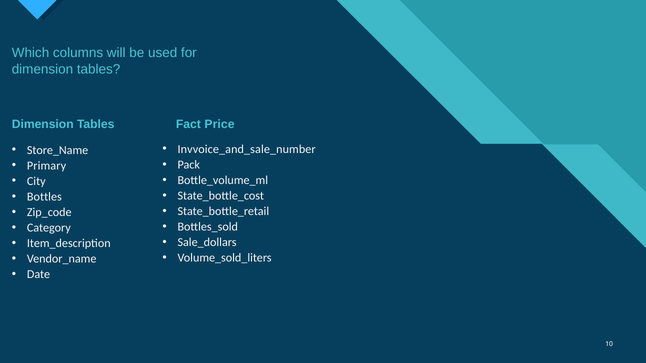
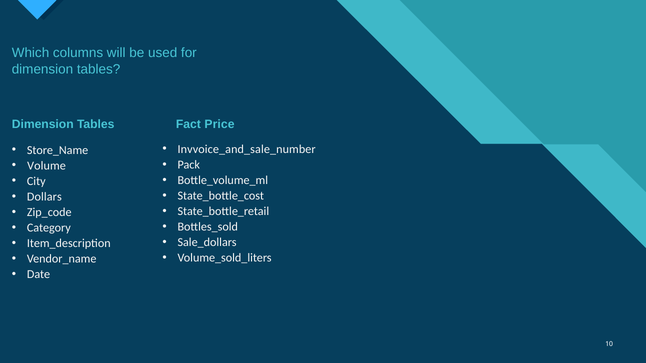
Primary: Primary -> Volume (47, 166)
Bottles: Bottles -> Dollars (44, 197)
